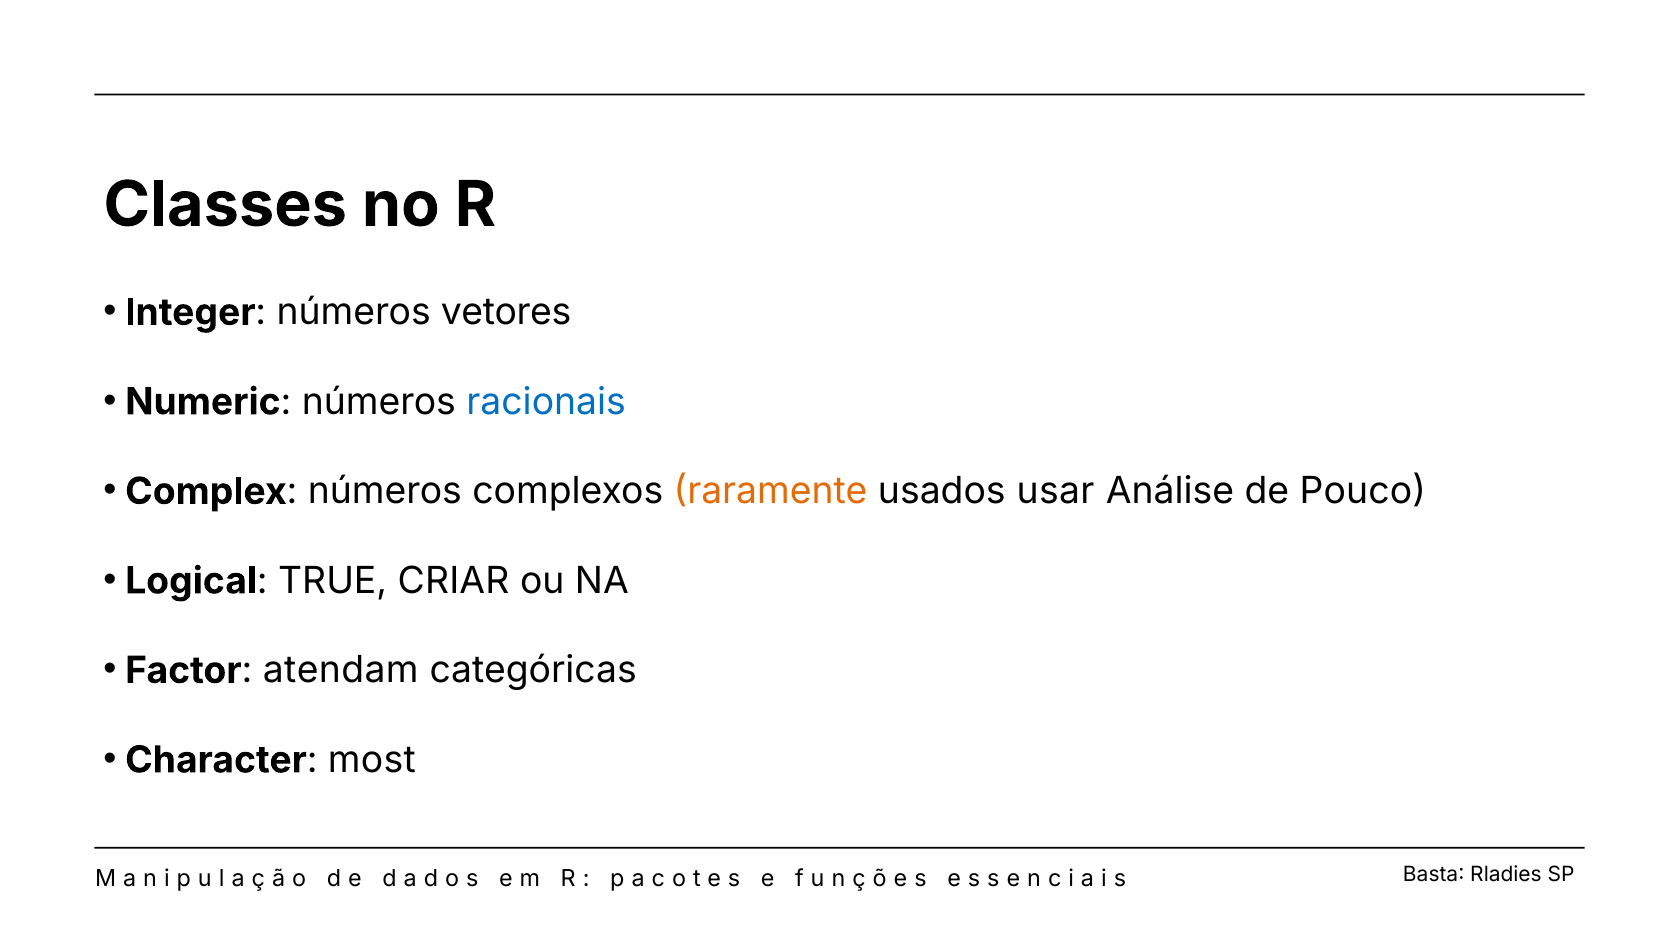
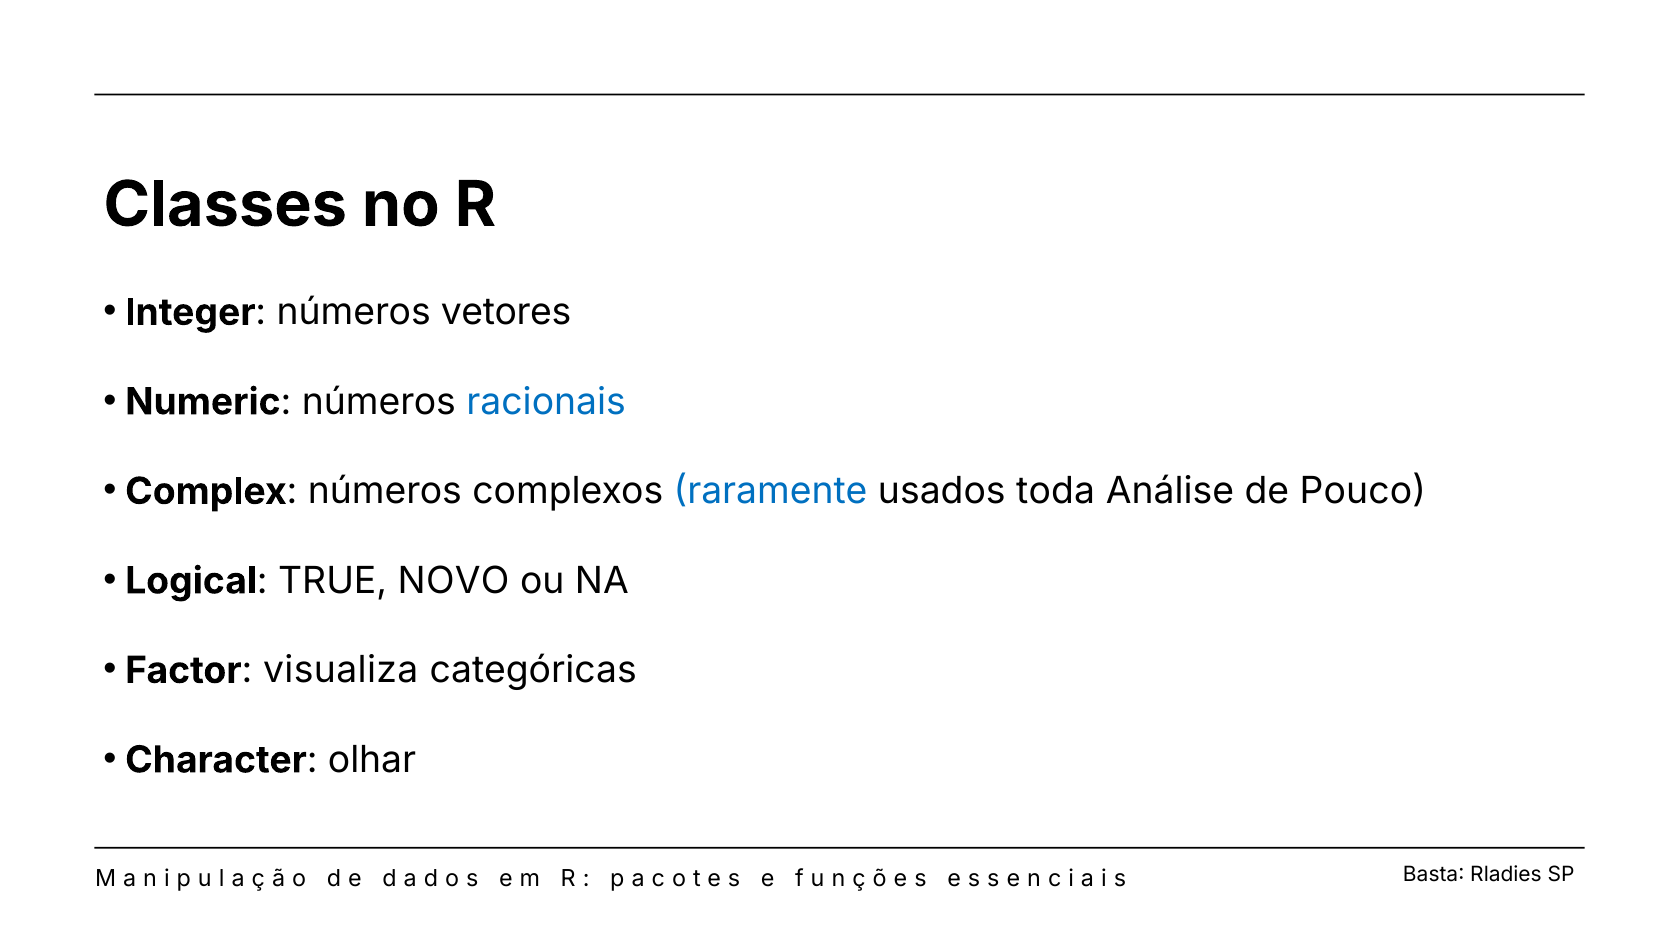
raramente colour: orange -> blue (771, 492)
usar: usar -> toda (1056, 492)
CRIAR: CRIAR -> NOVO (453, 581)
atendam: atendam -> visualiza (341, 671)
most: most -> olhar (372, 760)
